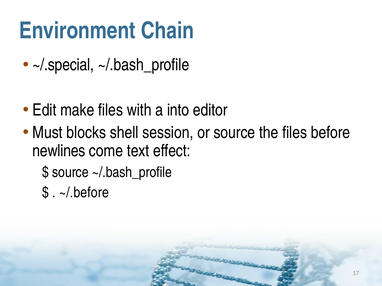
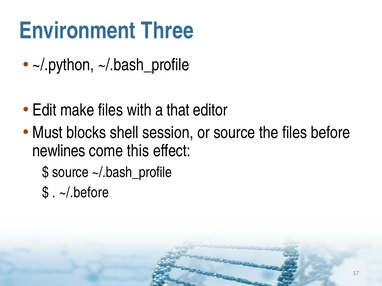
Chain: Chain -> Three (167, 31)
~/.special: ~/.special -> ~/.python (63, 65)
into: into -> that (178, 110)
text: text -> this (138, 151)
